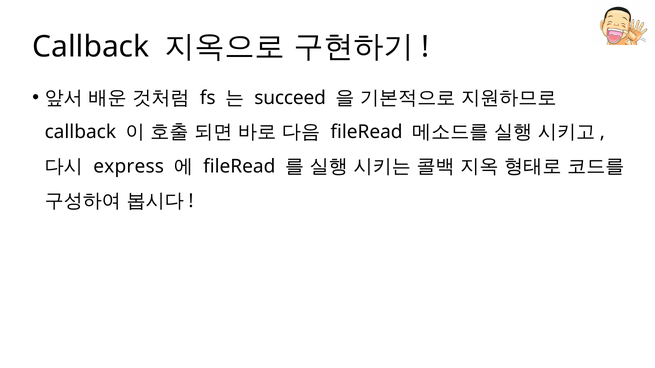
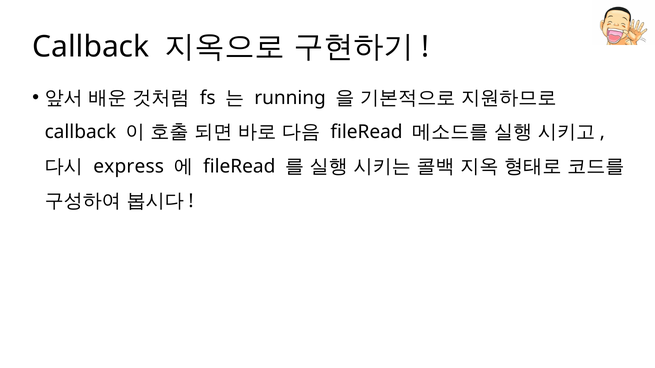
succeed: succeed -> running (290, 98)
